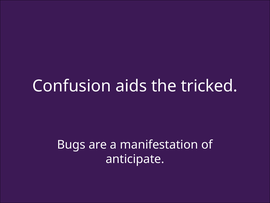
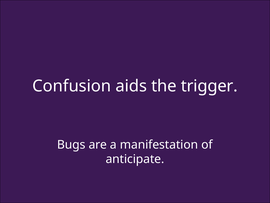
tricked: tricked -> trigger (209, 86)
